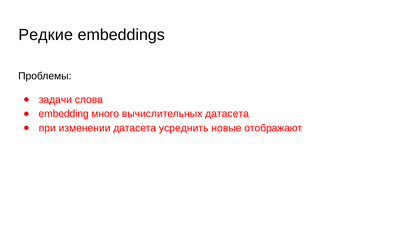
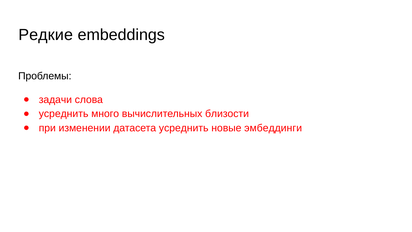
embedding: embedding -> усреднить (64, 114)
вычислительных датасета: датасета -> близости (227, 114)
отображают: отображают -> эмбеддинги (273, 128)
